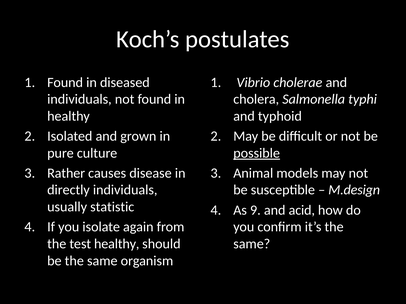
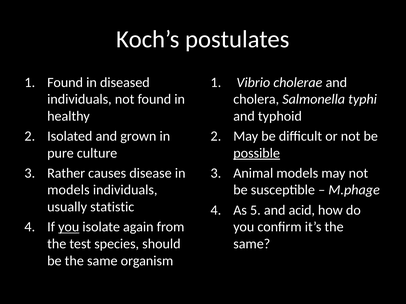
directly: directly -> models (68, 190)
M.design: M.design -> M.phage (354, 190)
9: 9 -> 5 (255, 210)
you underline: none -> present (69, 227)
test healthy: healthy -> species (117, 244)
